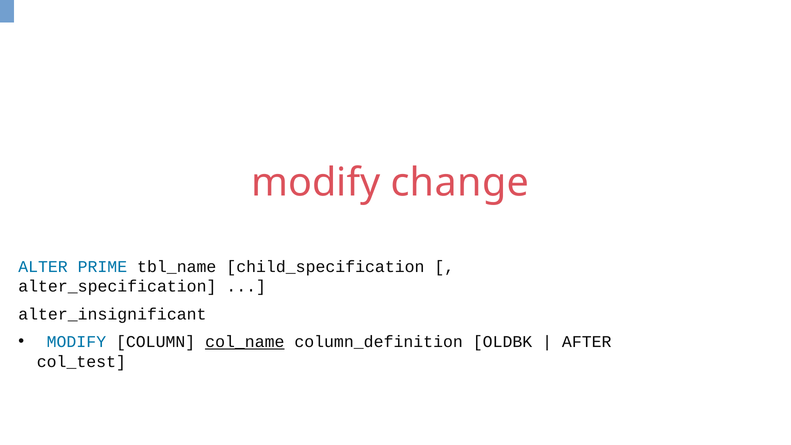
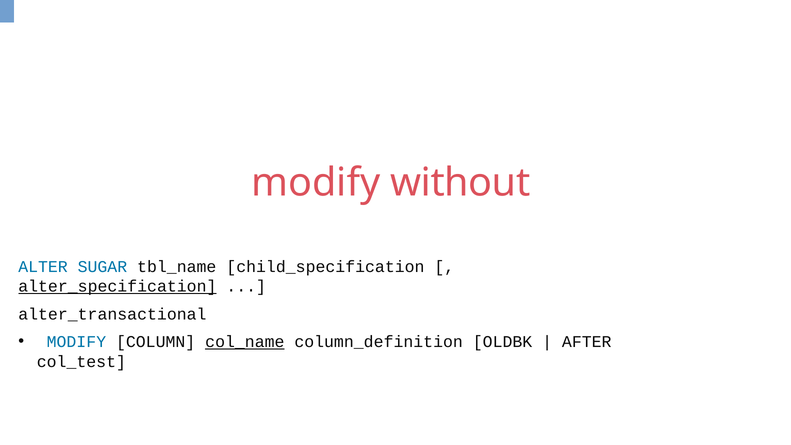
change: change -> without (460, 183)
PRIME: PRIME -> SUGAR (102, 267)
alter_specification underline: none -> present (117, 287)
alter_insignificant: alter_insignificant -> alter_transactional (112, 314)
